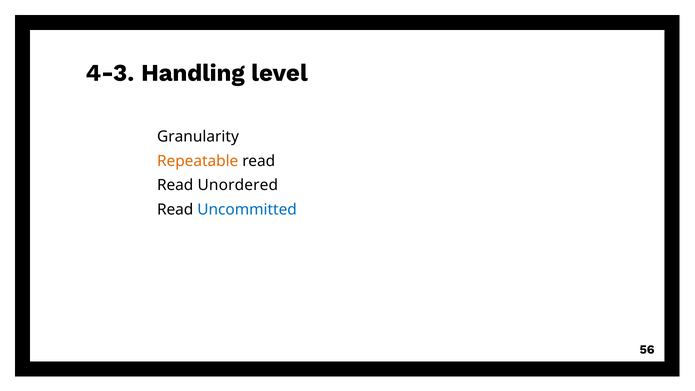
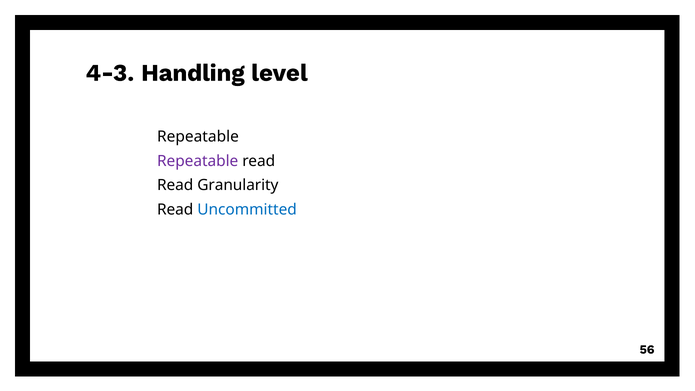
Granularity: Granularity -> Repeatable (198, 137)
Repeatable colour: orange -> purple (198, 161)
Unordered: Unordered -> Granularity (238, 185)
